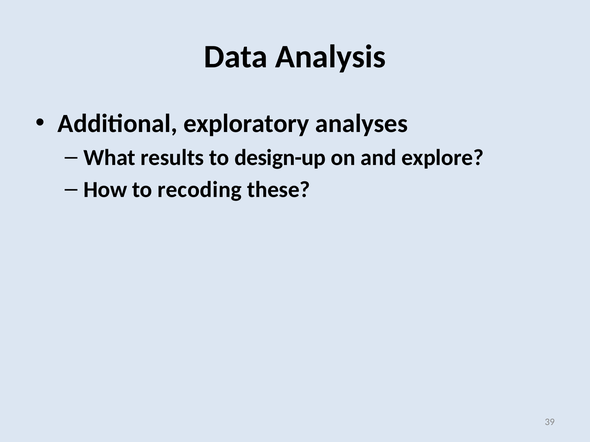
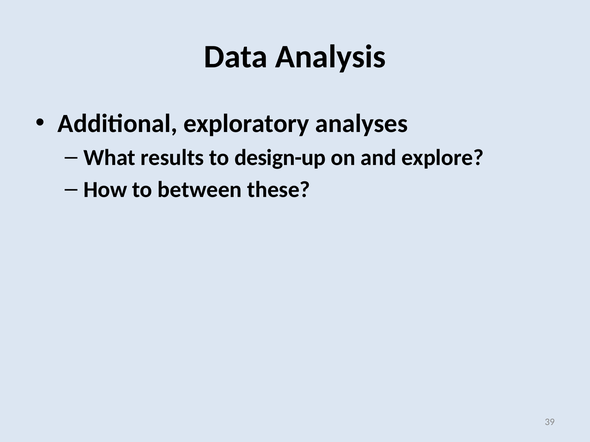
recoding: recoding -> between (200, 190)
